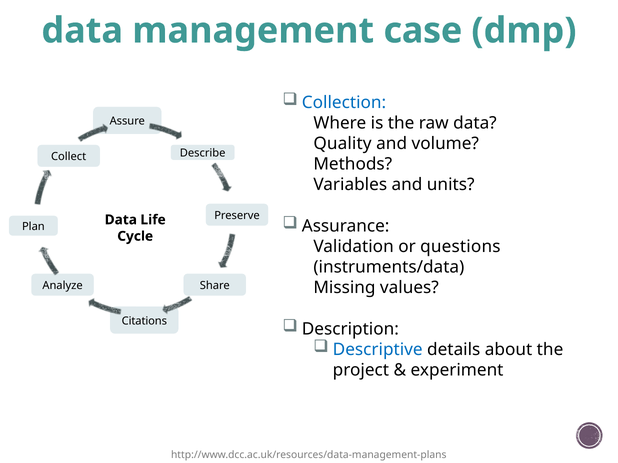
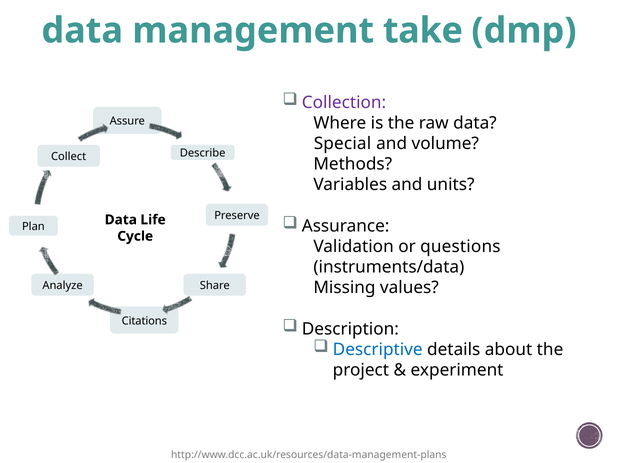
case: case -> take (423, 31)
Collection colour: blue -> purple (344, 103)
Quality: Quality -> Special (342, 144)
